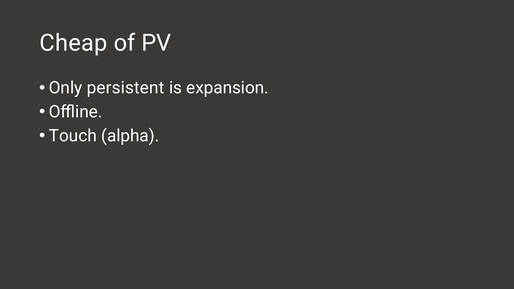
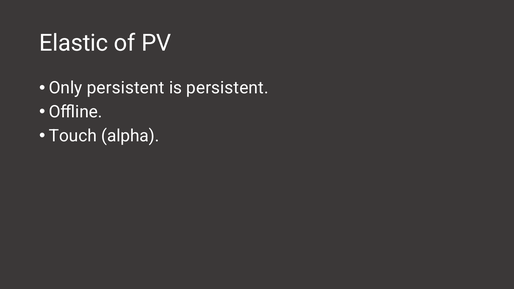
Cheap: Cheap -> Elastic (74, 43)
is expansion: expansion -> persistent (227, 88)
